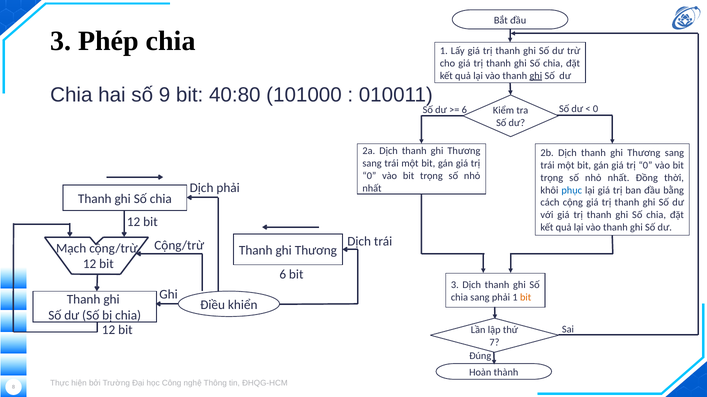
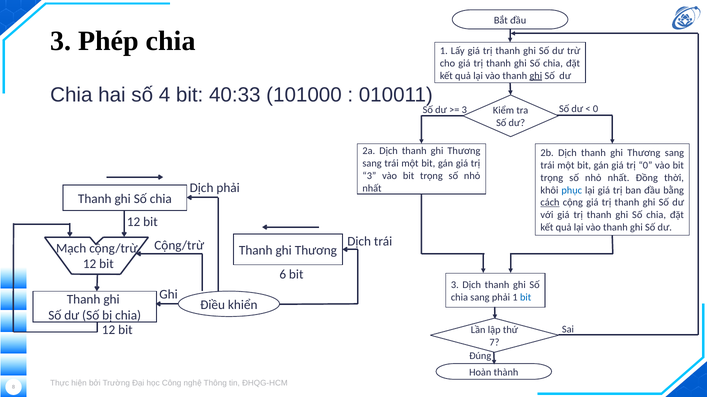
9: 9 -> 4 (165, 95)
40:80: 40:80 -> 40:33 (235, 95)
6: 6 -> 3 (464, 110)
0: 0 -> 3 (369, 176)
cách underline: none -> present (550, 203)
bit colour: orange -> blue (526, 298)
